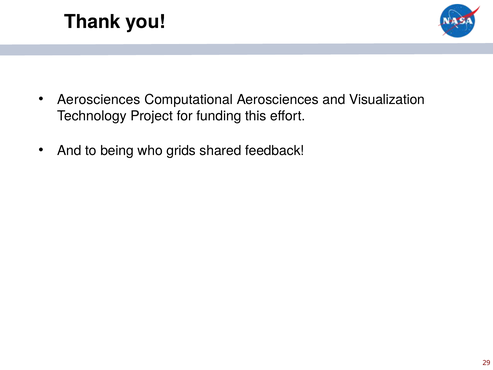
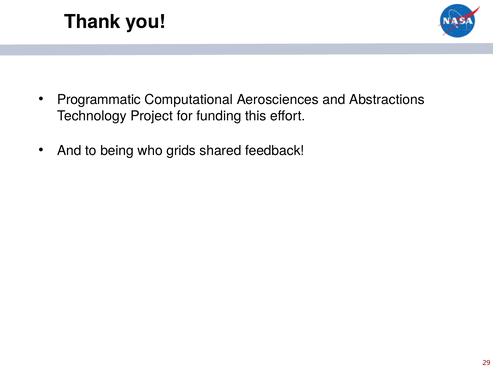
Aerosciences: Aerosciences -> Programmatic (99, 99)
Visualization: Visualization -> Abstractions (387, 99)
